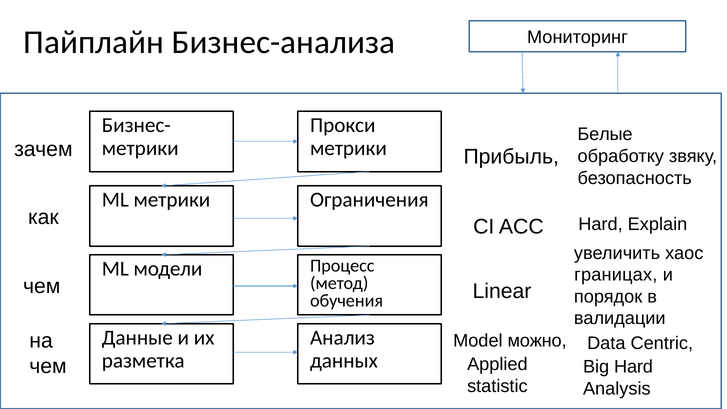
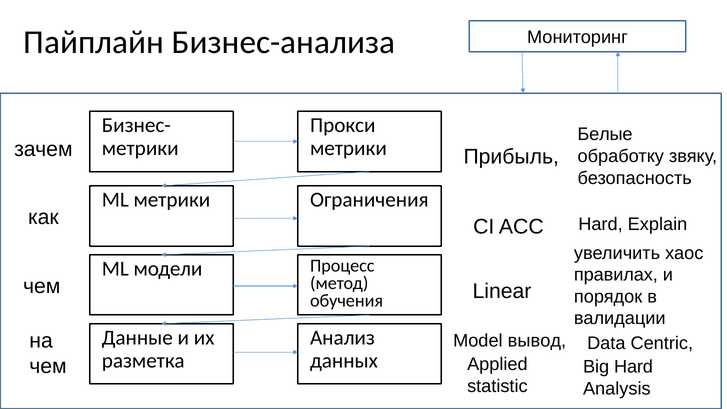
границах: границах -> правилах (616, 275)
можно: можно -> вывод (537, 341)
